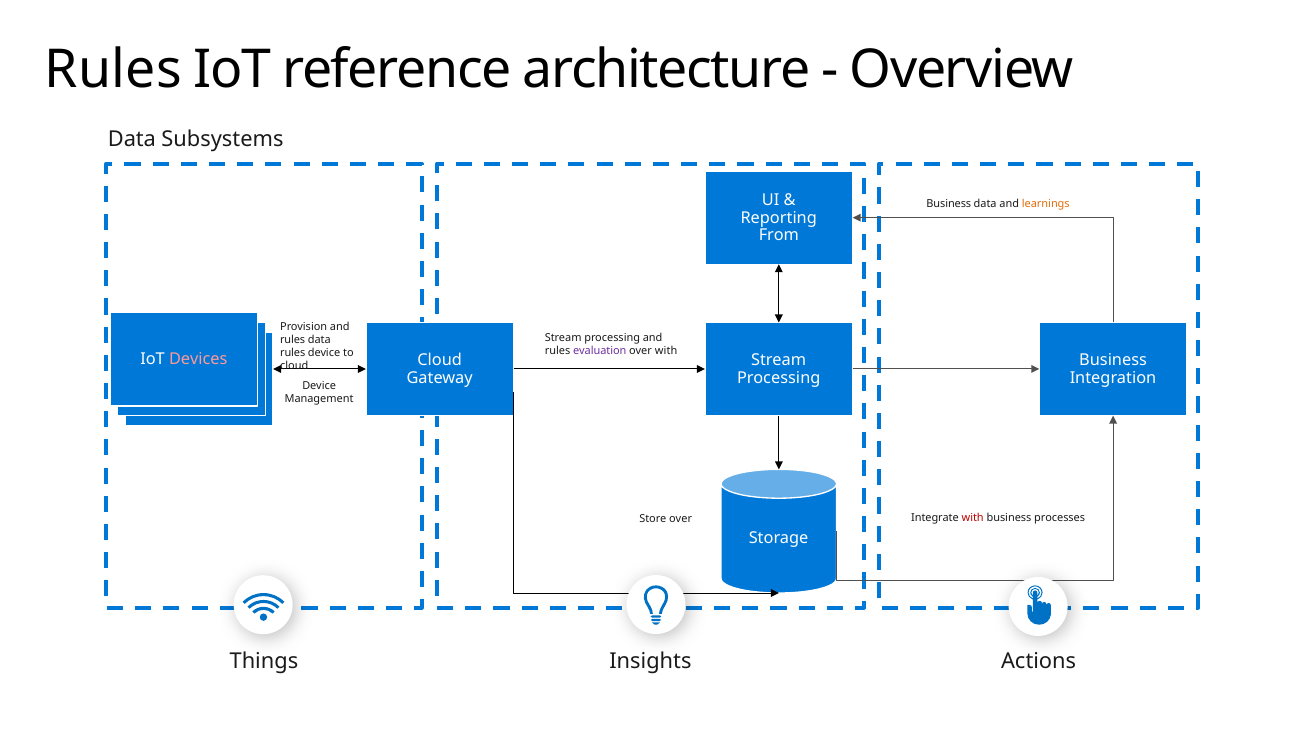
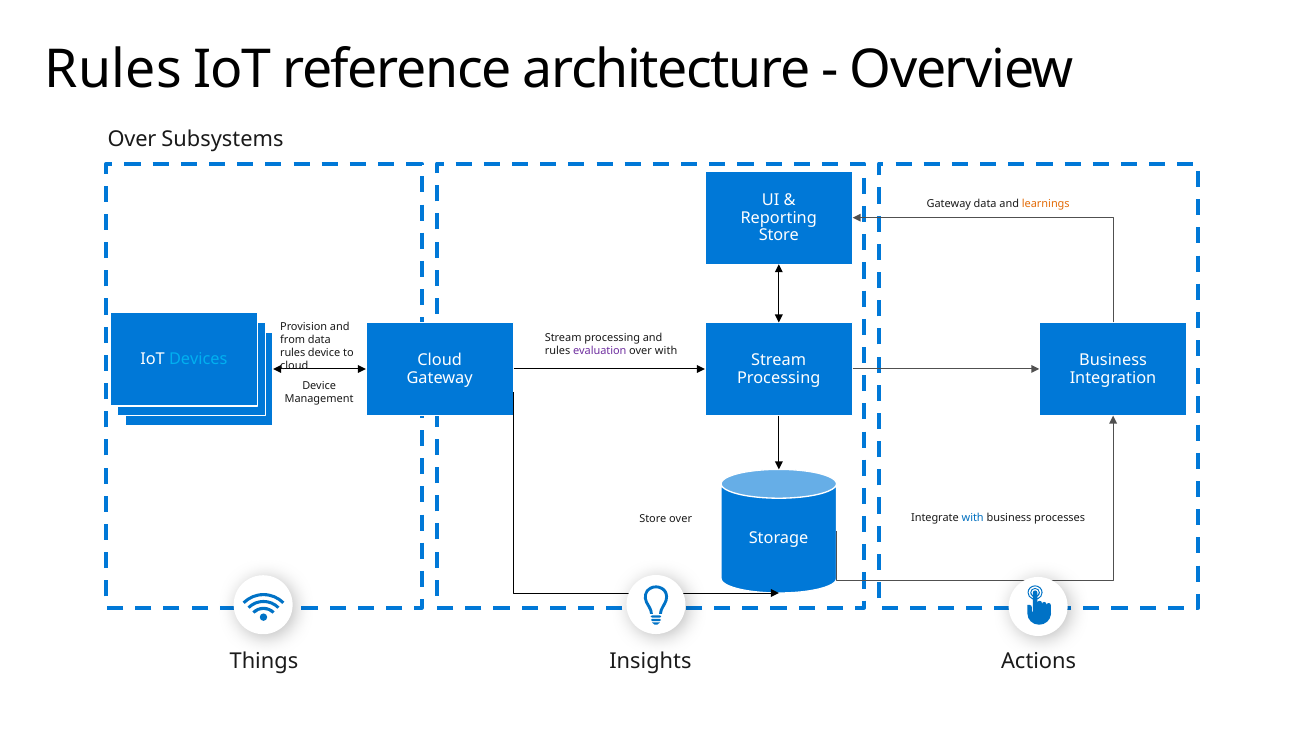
Data: Data -> Over (132, 139)
Business: Business -> Gateway (949, 204)
From: From -> Store (779, 235)
rules: rules -> from (293, 340)
Devices colour: pink -> light blue (198, 359)
with colour: red -> blue (973, 518)
